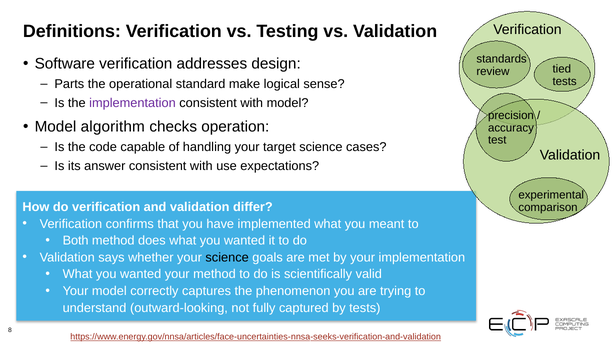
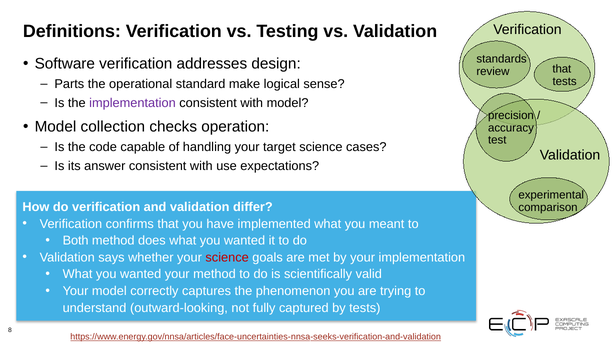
review tied: tied -> that (562, 69)
algorithm: algorithm -> collection (113, 127)
science colour: black -> red (227, 258)
